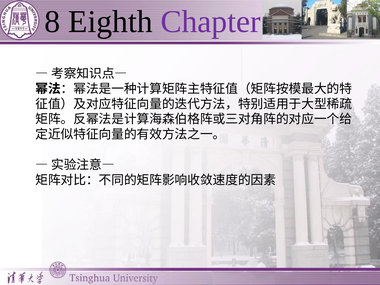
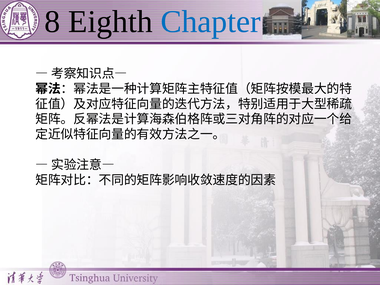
Chapter colour: purple -> blue (211, 22)
